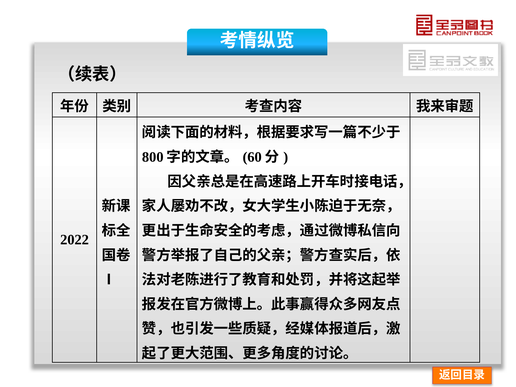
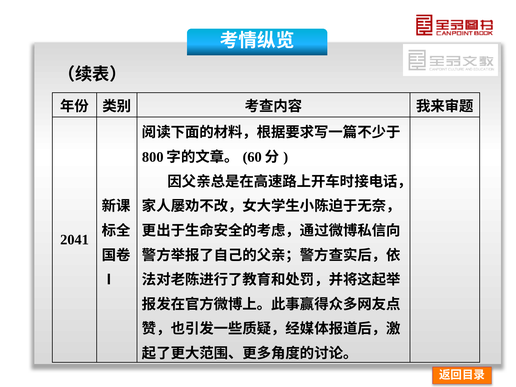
2022: 2022 -> 2041 (75, 240)
